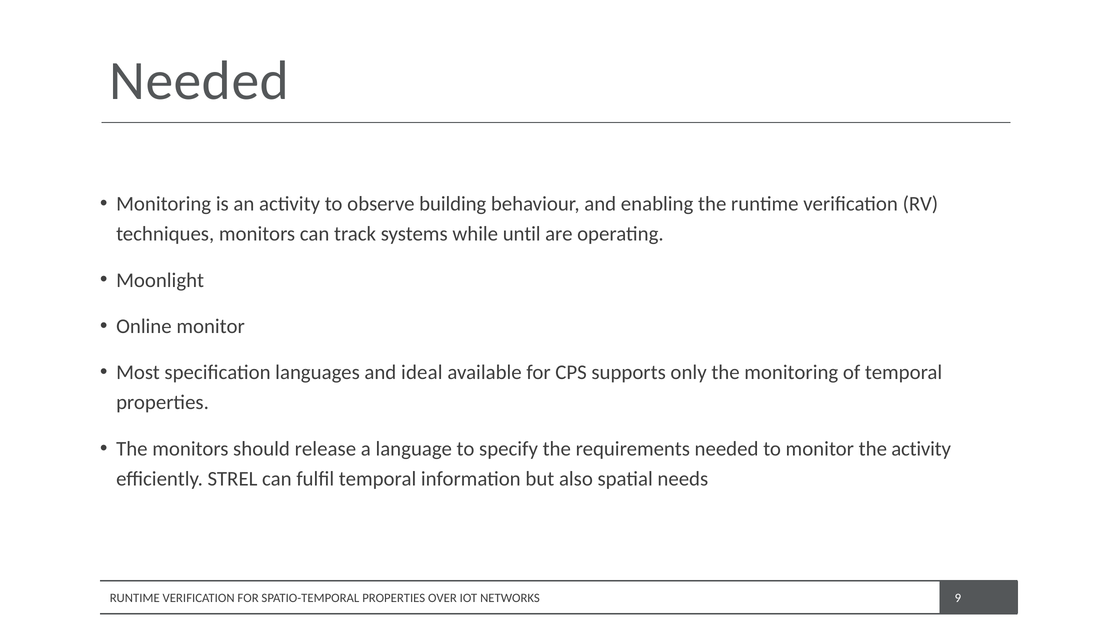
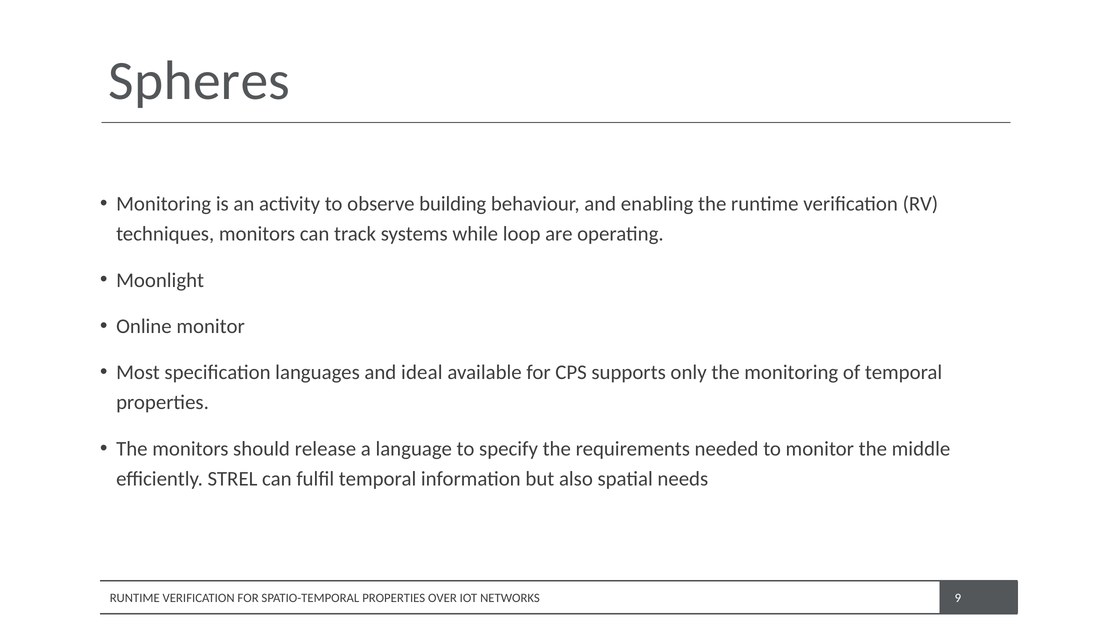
Needed: Needed -> Spheres (199, 81)
until: until -> loop (522, 234)
the activity: activity -> middle (921, 449)
